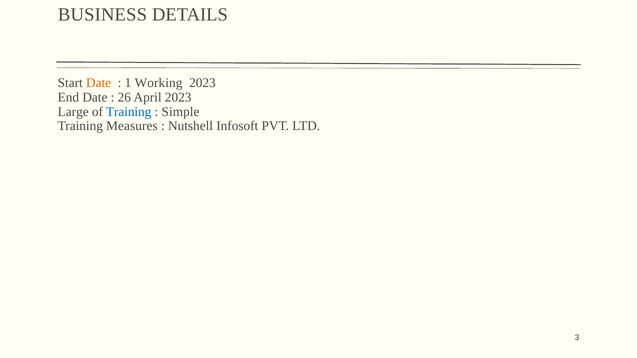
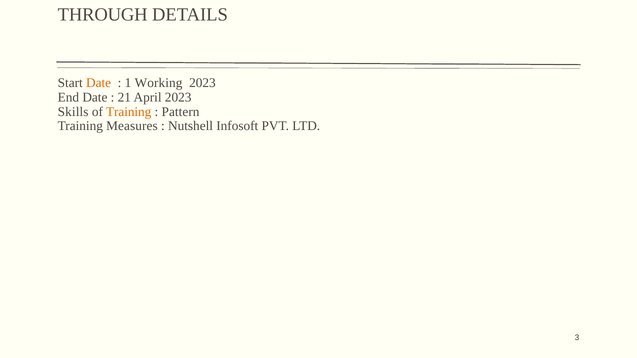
BUSINESS: BUSINESS -> THROUGH (103, 14)
26: 26 -> 21 (124, 97)
Large: Large -> Skills (73, 112)
Training colour: blue -> orange (129, 112)
Simple: Simple -> Pattern (181, 112)
